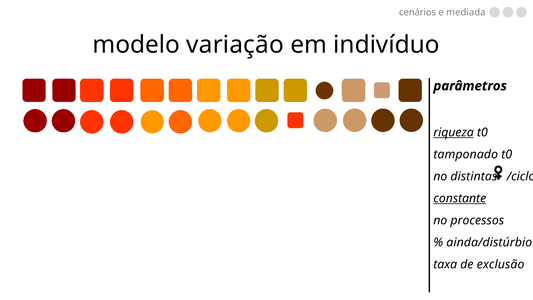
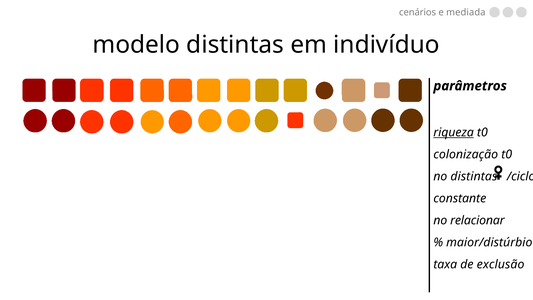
modelo variação: variação -> distintas (235, 45)
tamponado: tamponado -> colonização (466, 154)
constante underline: present -> none (460, 198)
processos: processos -> relacionar (477, 220)
ainda/distúrbio: ainda/distúrbio -> maior/distúrbio (489, 242)
